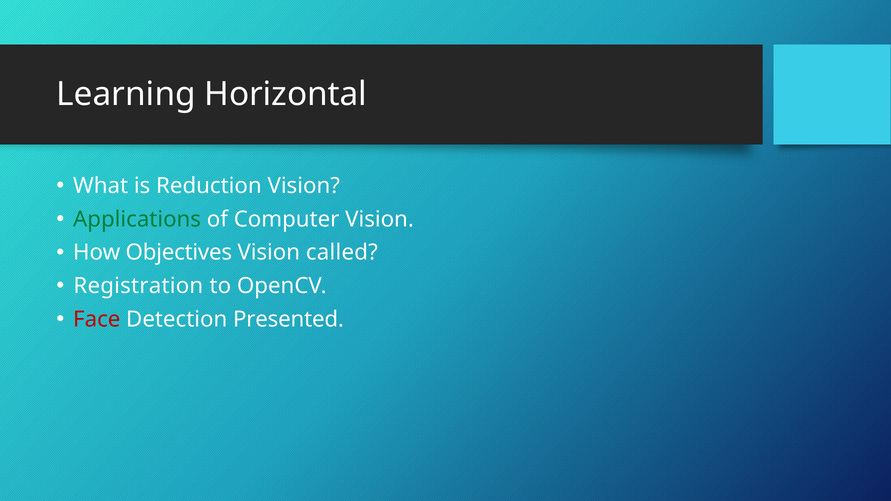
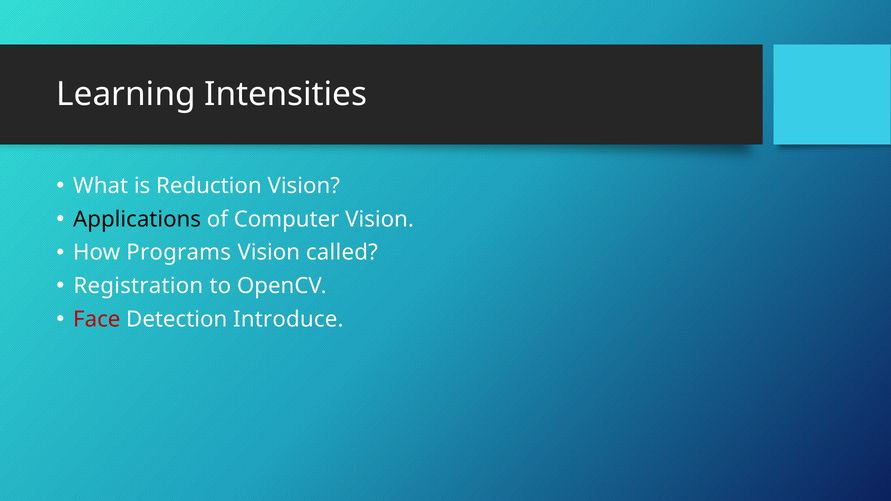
Horizontal: Horizontal -> Intensities (286, 94)
Applications colour: green -> black (137, 219)
Objectives: Objectives -> Programs (179, 253)
Presented: Presented -> Introduce (288, 319)
